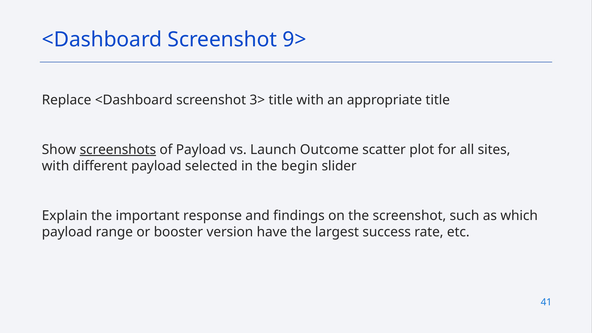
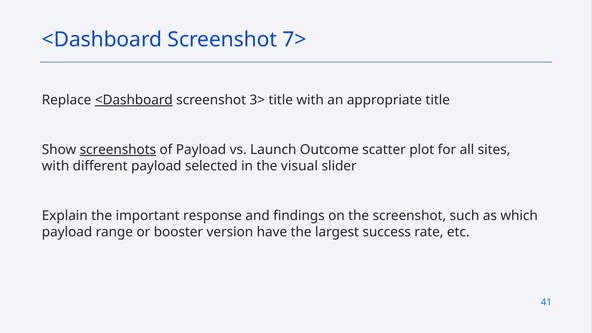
9>: 9> -> 7> (294, 40)
<Dashboard underline: none -> present (134, 100)
begin: begin -> visual (299, 166)
